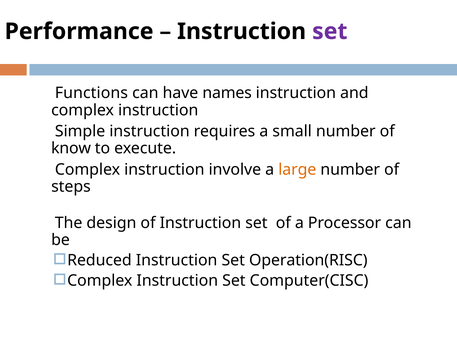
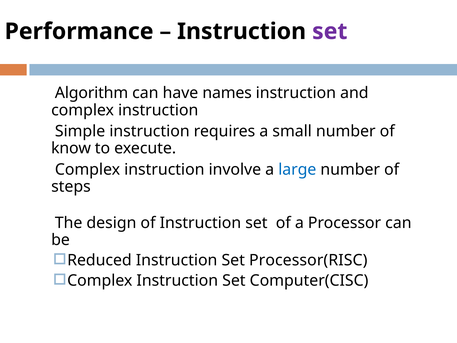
Functions: Functions -> Algorithm (92, 93)
large colour: orange -> blue (297, 169)
Operation(RISC: Operation(RISC -> Processor(RISC (308, 260)
